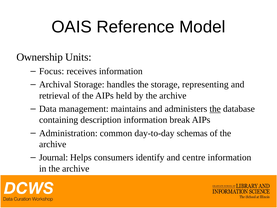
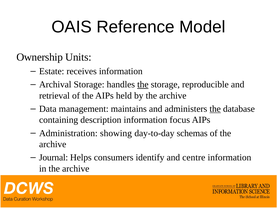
Focus: Focus -> Estate (52, 71)
the underline: none -> present (143, 84)
representing: representing -> reproducible (205, 84)
break: break -> focus (180, 120)
common: common -> showing (116, 133)
